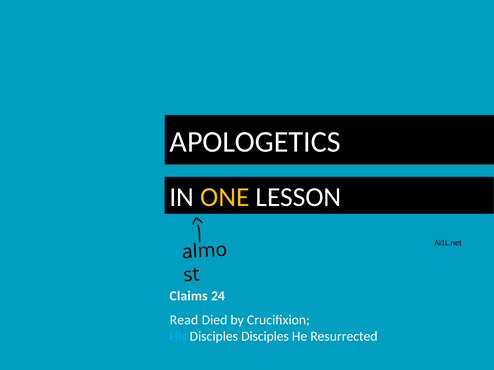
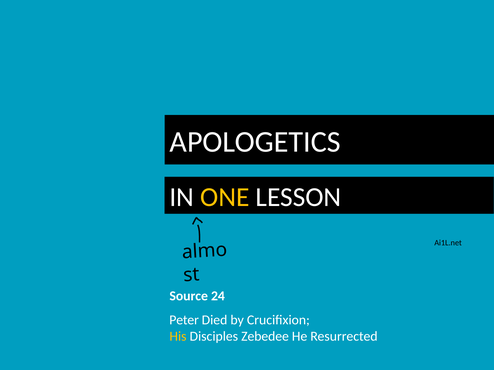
Claims: Claims -> Source (189, 296)
Read: Read -> Peter (184, 320)
His colour: light blue -> yellow (178, 337)
Disciples Disciples: Disciples -> Zebedee (265, 337)
